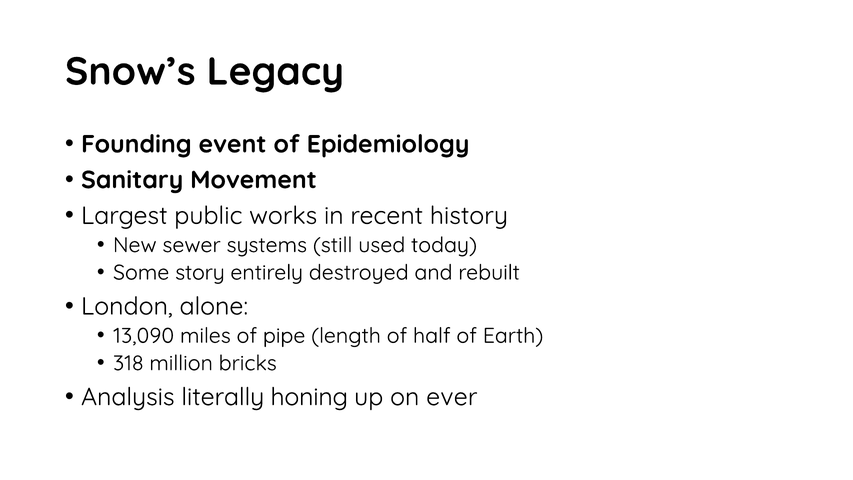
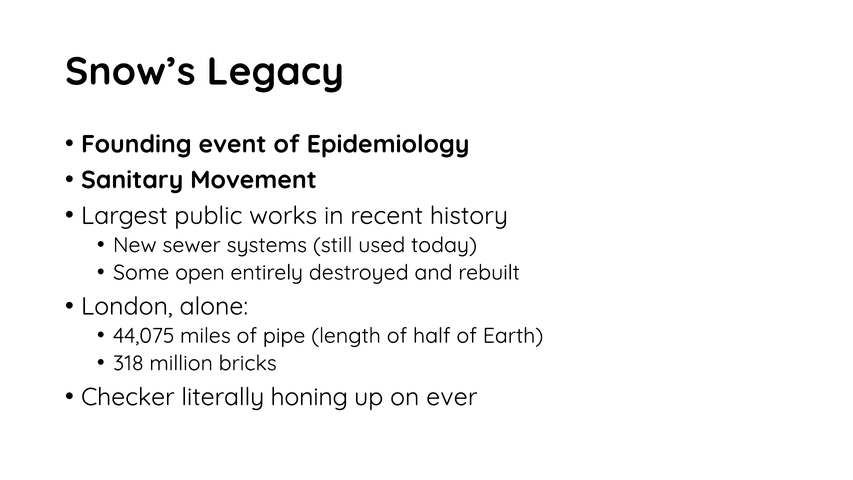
story: story -> open (200, 272)
13,090: 13,090 -> 44,075 (144, 336)
Analysis: Analysis -> Checker (128, 397)
